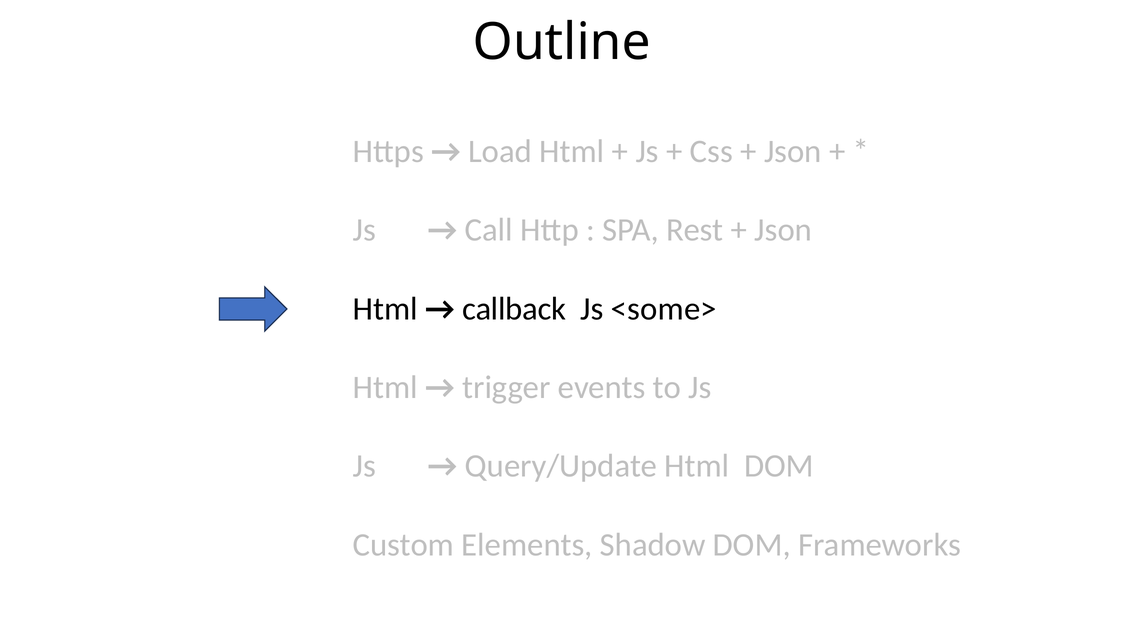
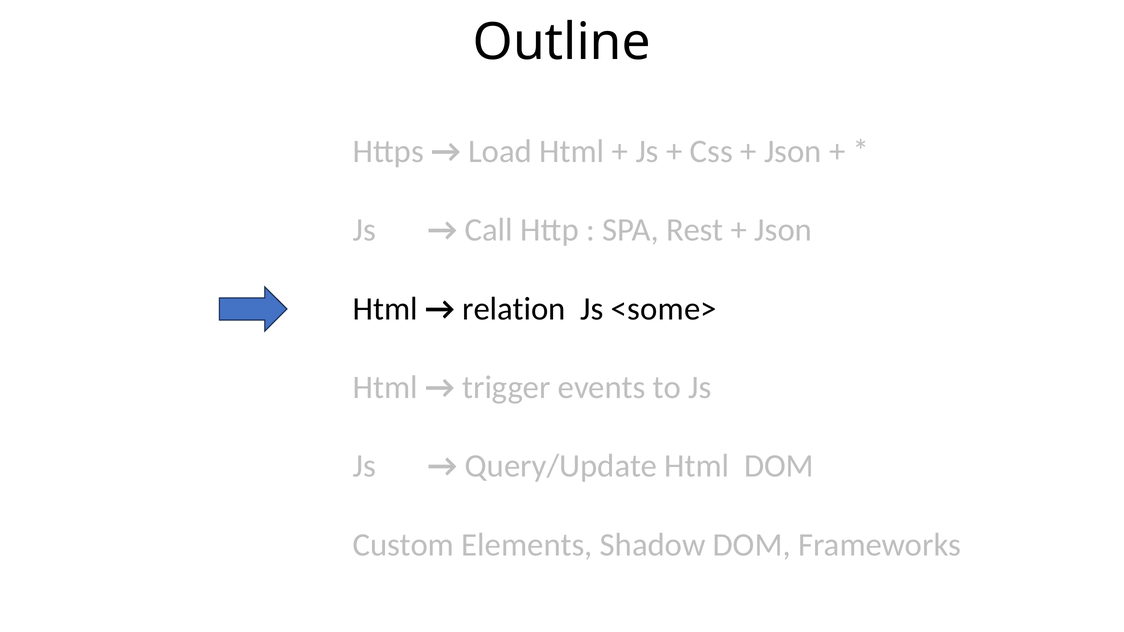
callback: callback -> relation (514, 309)
